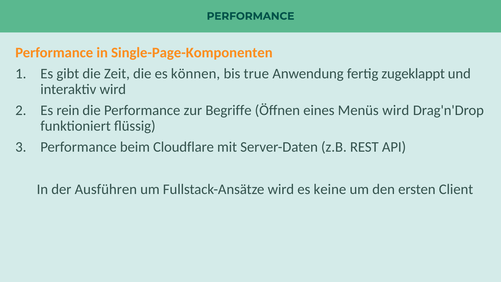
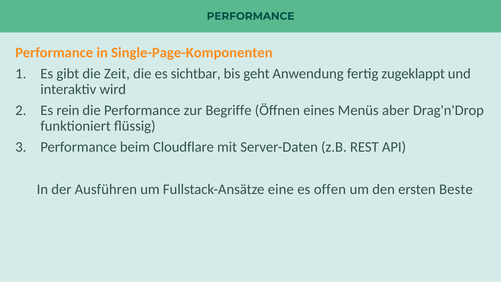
können: können -> sichtbar (196, 73)
true: true -> geht (256, 73)
Menüs wird: wird -> aber (396, 110)
Fullstack-Ansätze wird: wird -> eine (281, 189)
keine: keine -> offen (330, 189)
Client: Client -> Beste (456, 189)
